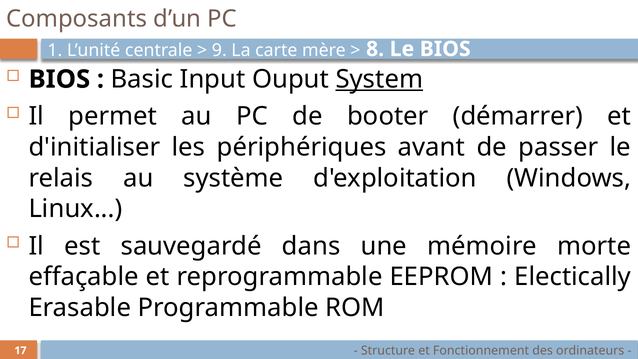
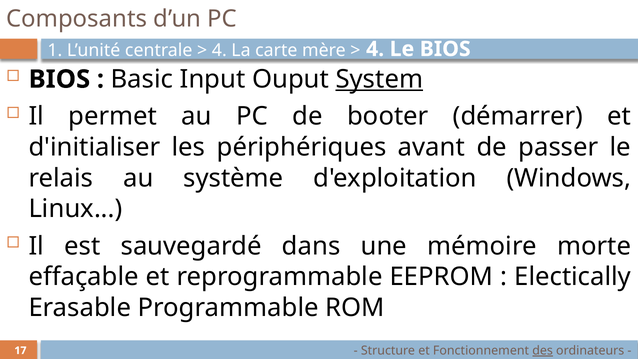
9: 9 -> 4 (219, 50)
8: 8 -> 4 (375, 49)
des underline: none -> present (543, 351)
